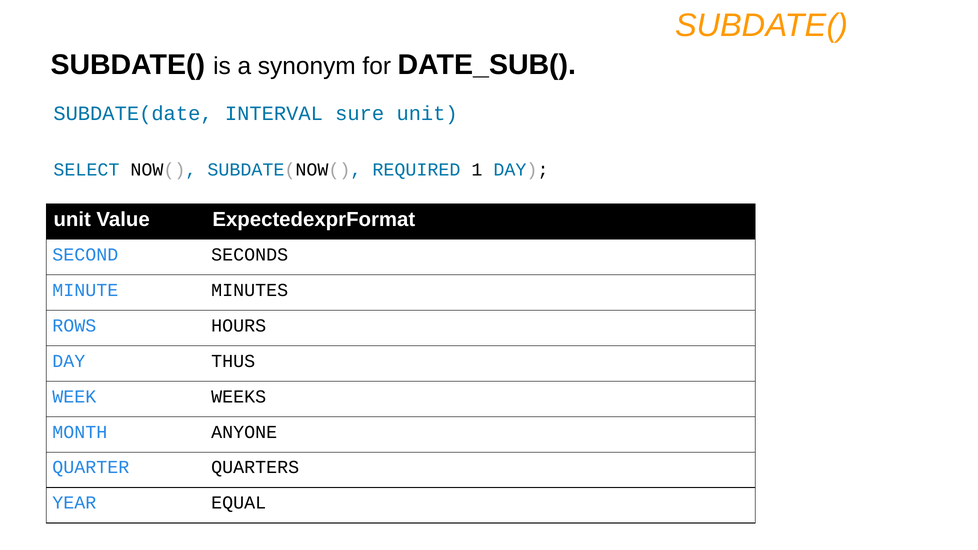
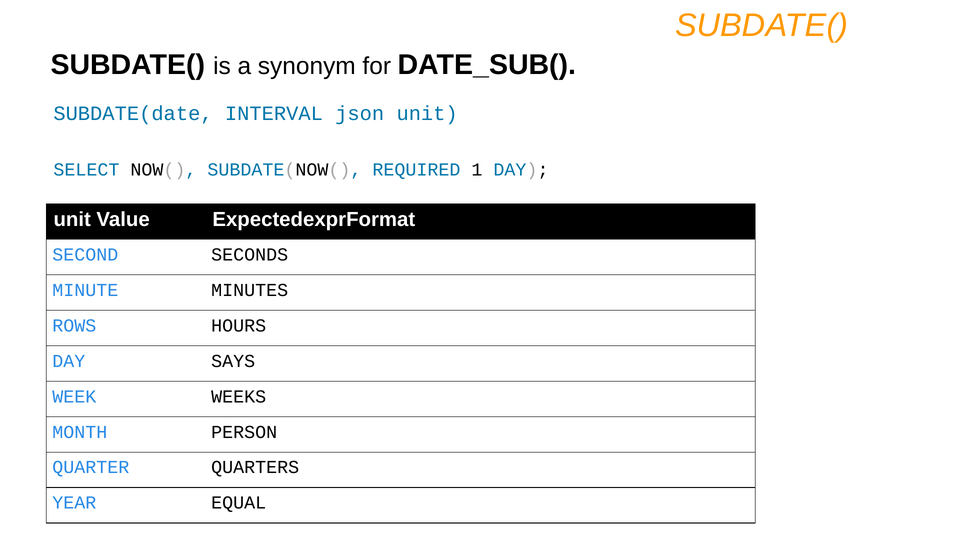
sure: sure -> json (360, 113)
THUS: THUS -> SAYS (233, 361)
ANYONE: ANYONE -> PERSON (244, 432)
